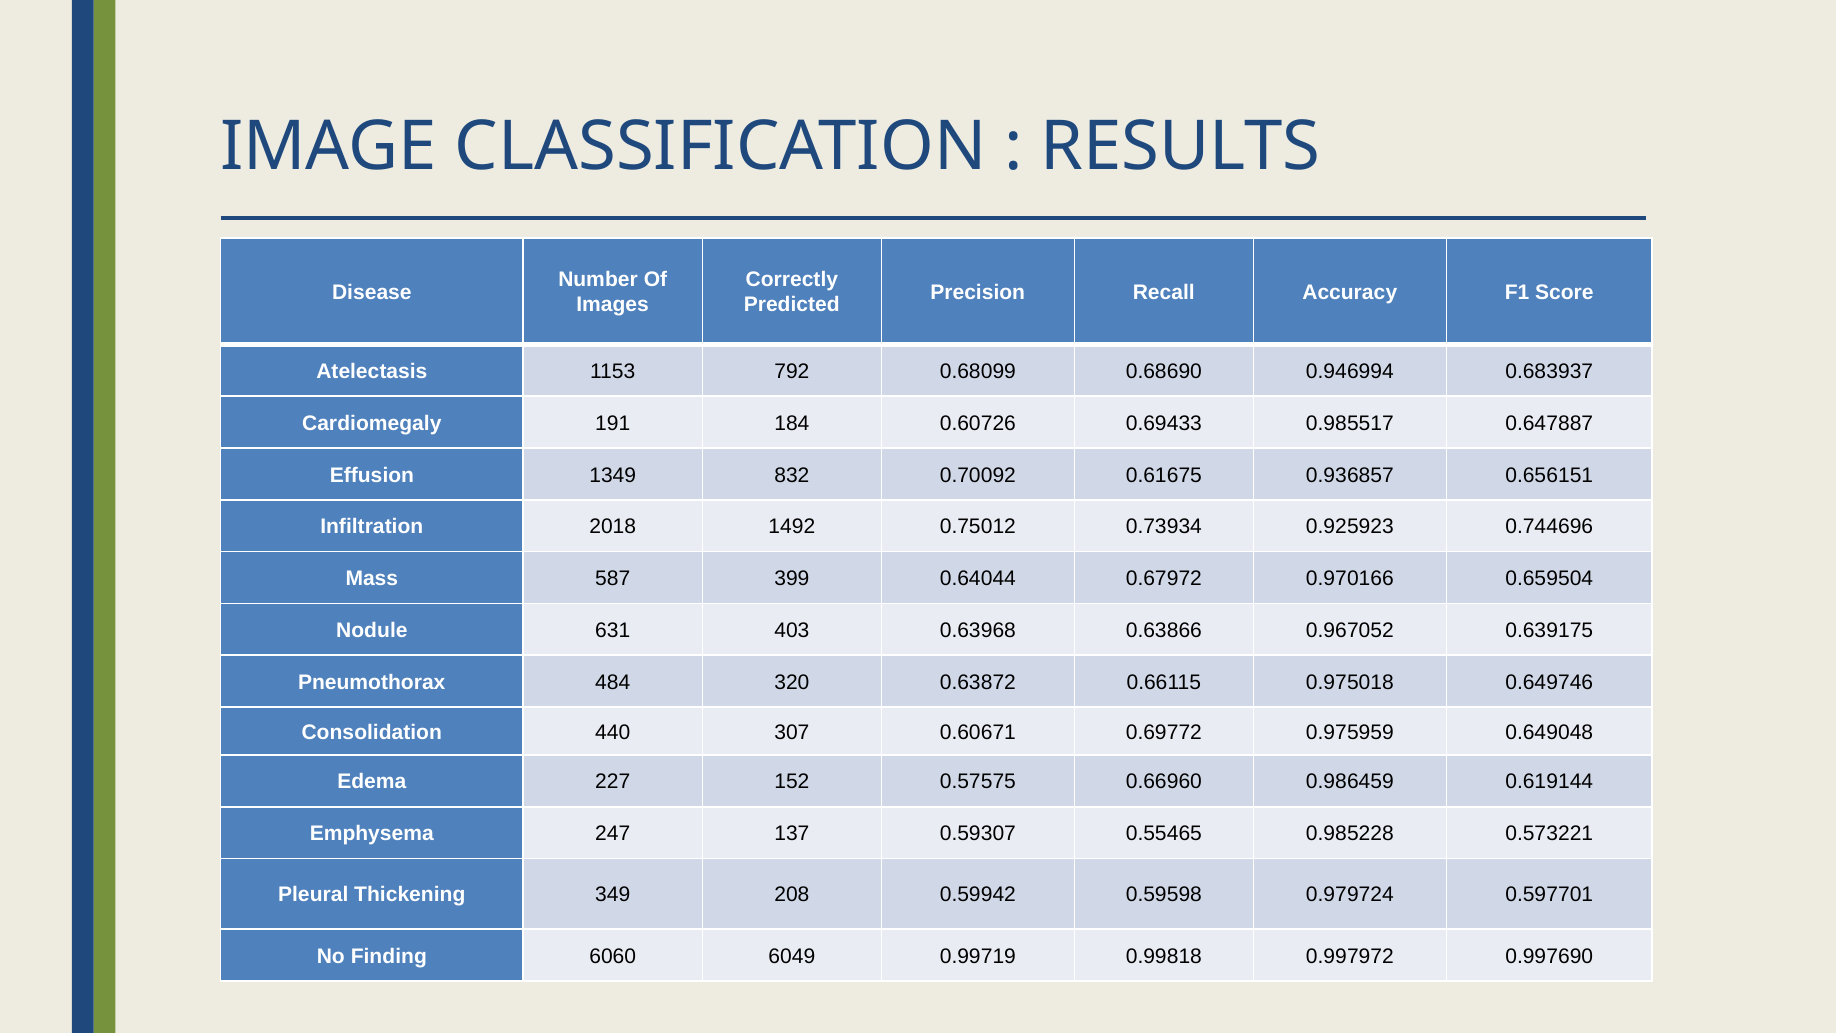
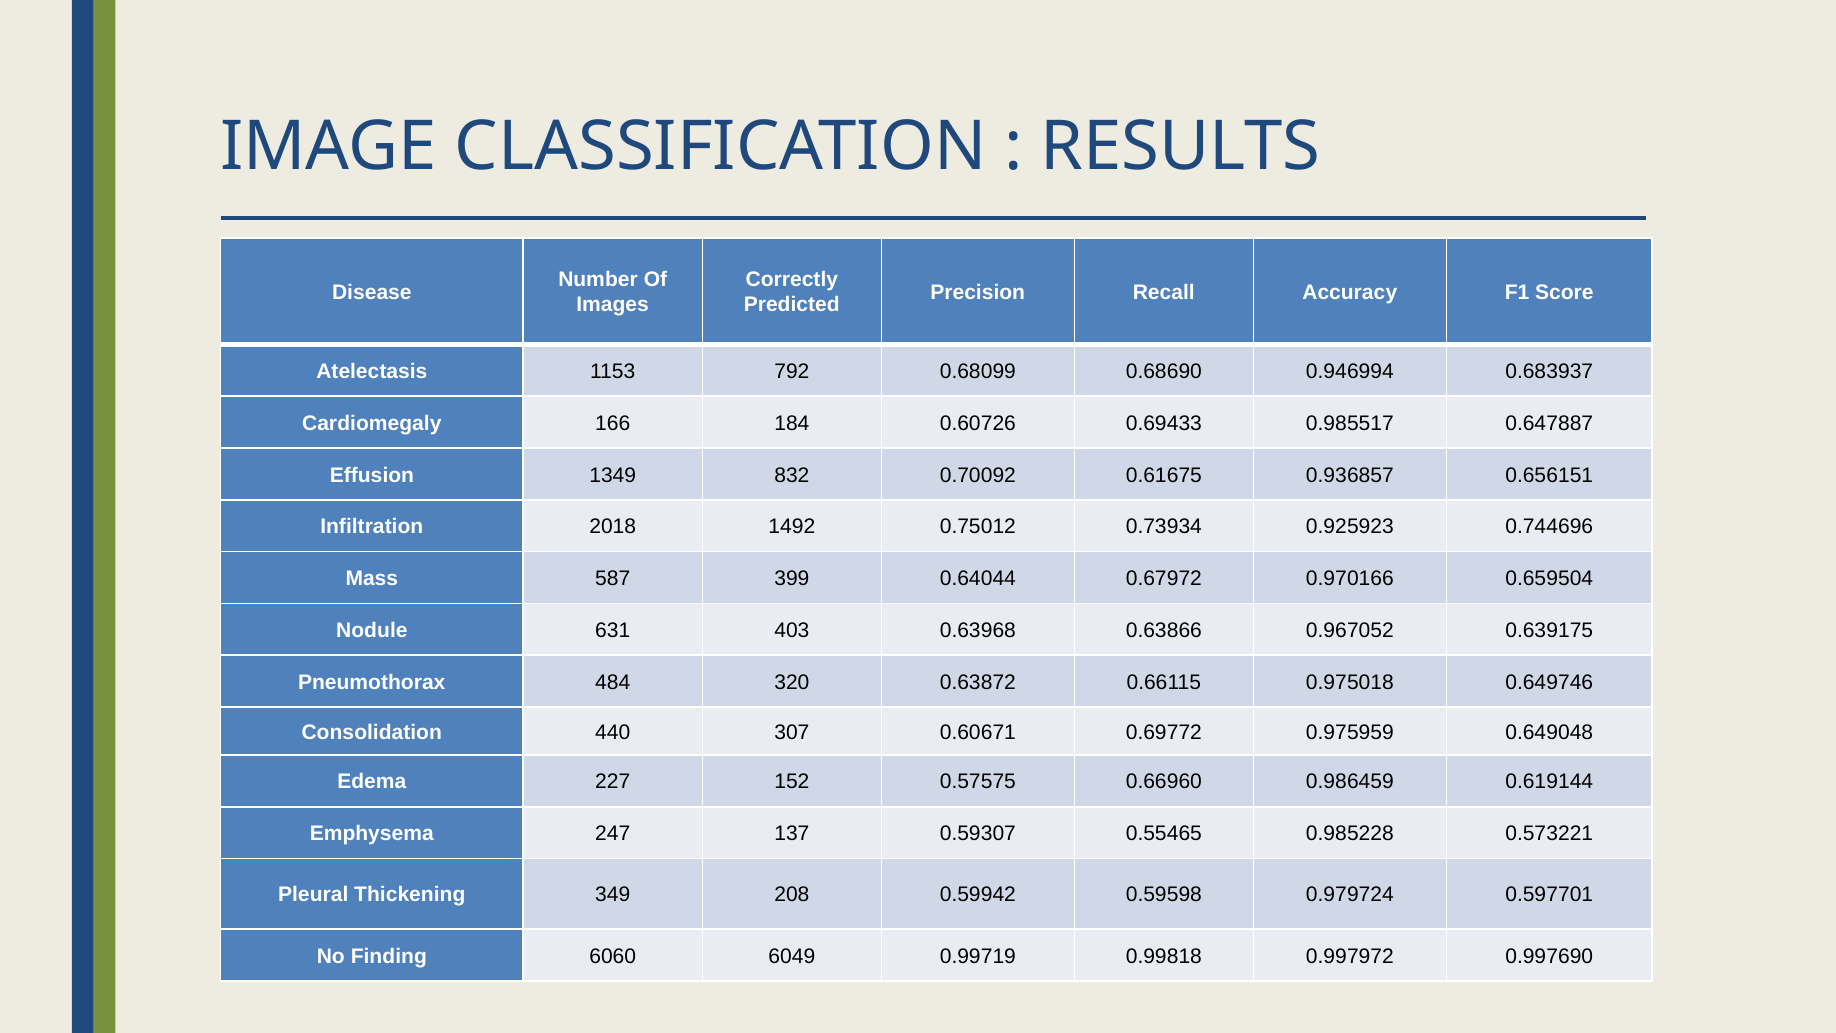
191: 191 -> 166 (613, 423)
